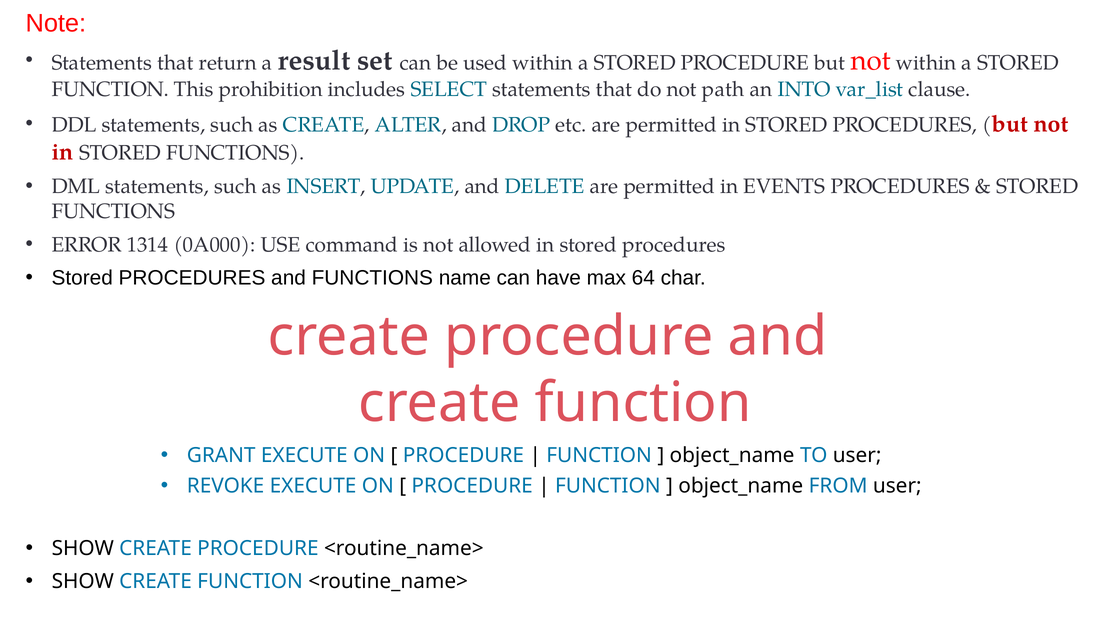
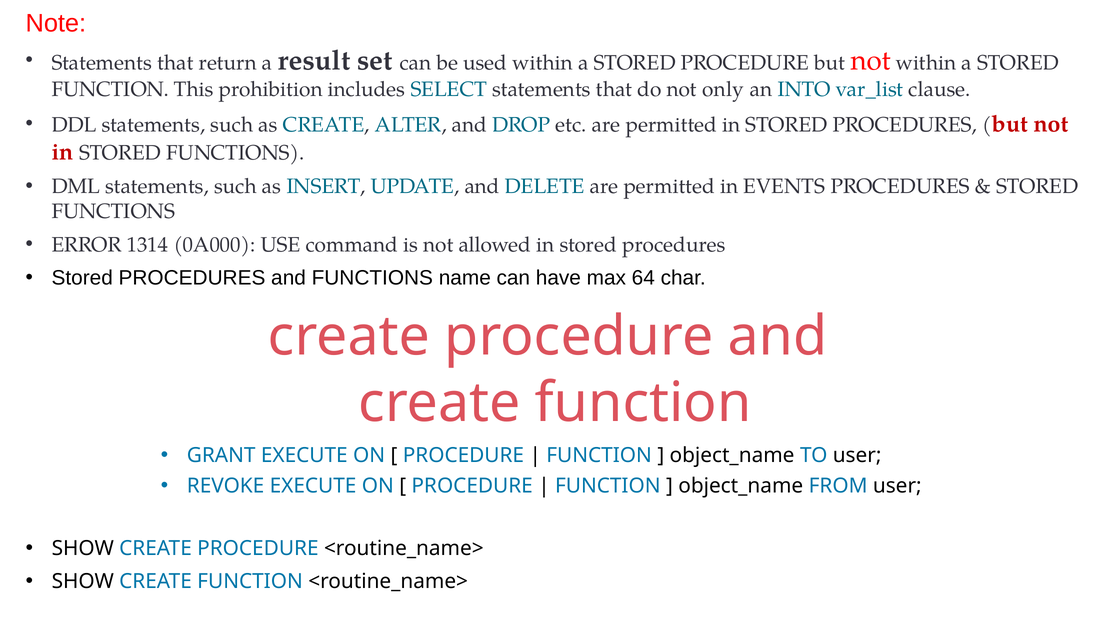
path: path -> only (723, 89)
